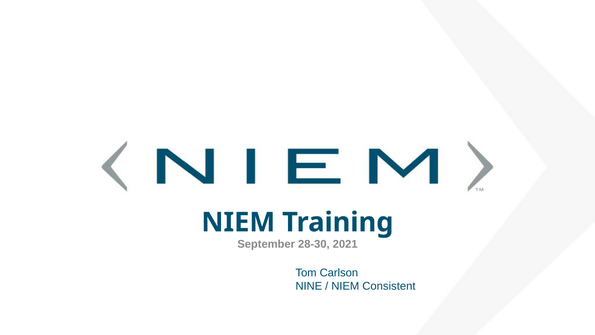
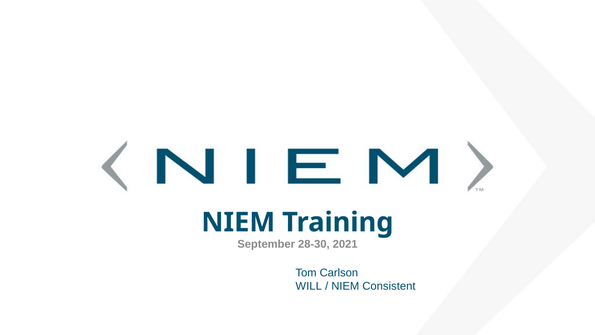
NINE: NINE -> WILL (309, 286)
